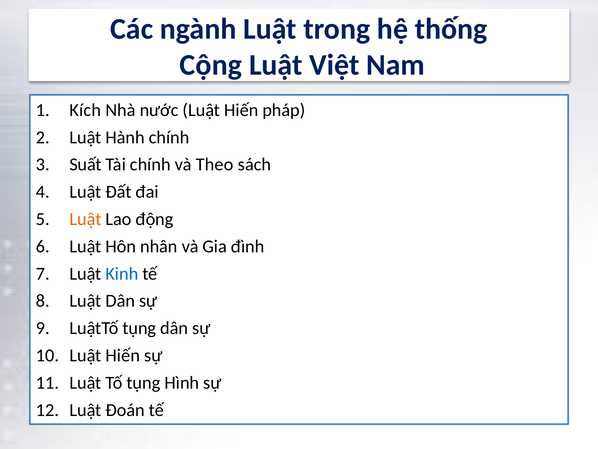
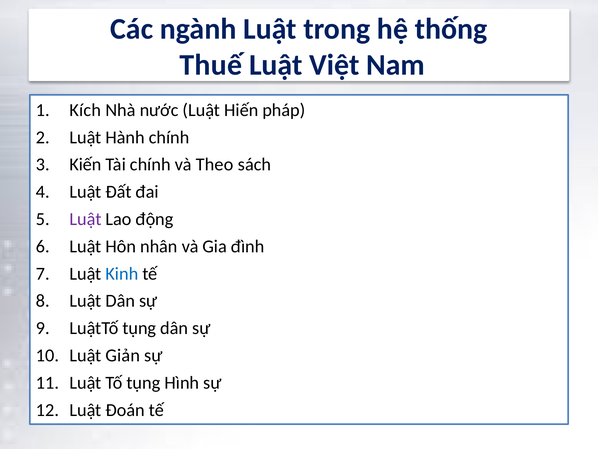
Cộng: Cộng -> Thuế (211, 65)
Suất: Suất -> Kiến (86, 164)
Luật colour: orange -> purple (85, 219)
Hiến: Hiến -> Giản (123, 355)
